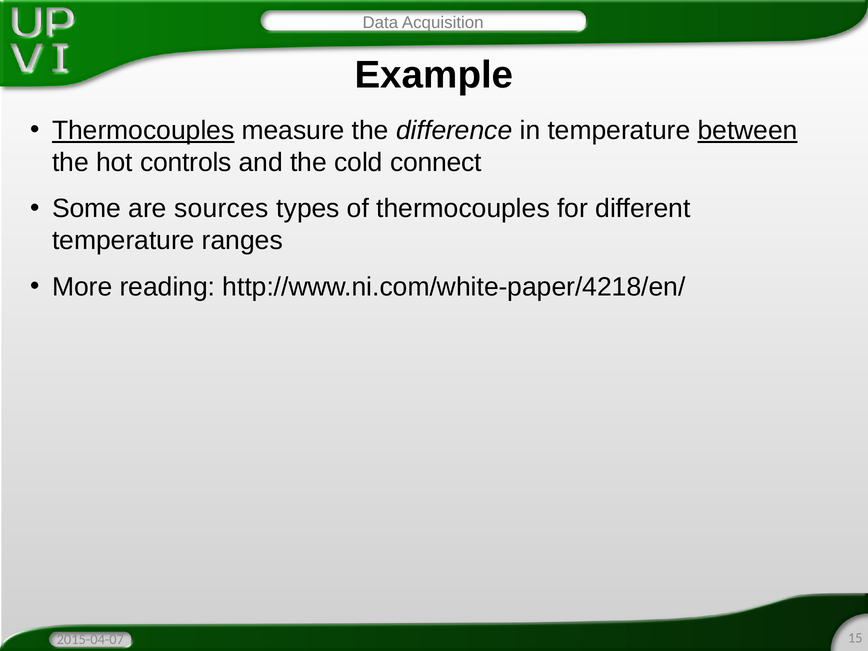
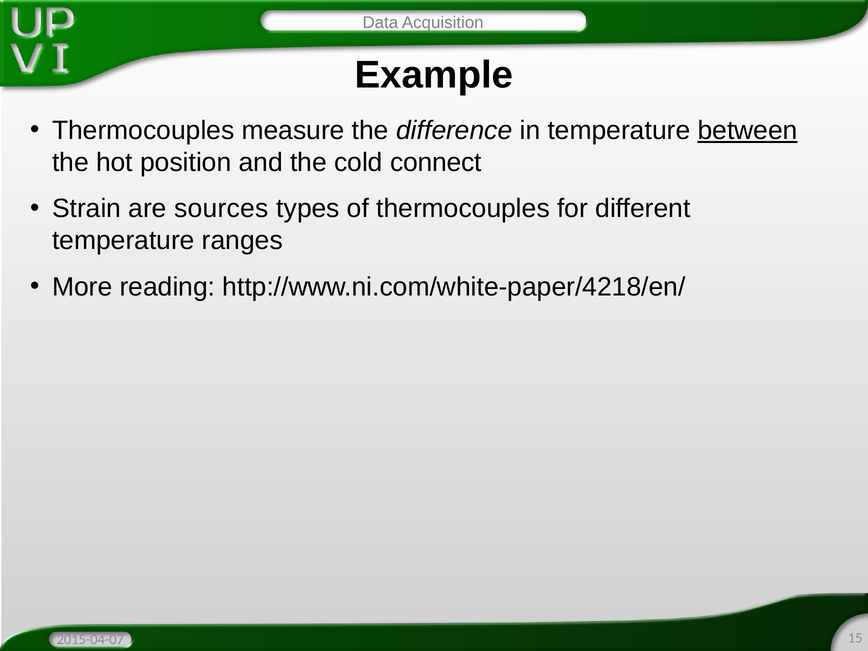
Thermocouples underline: present -> none (143, 131)
controls: controls -> position (186, 162)
Some: Some -> Strain (87, 209)
